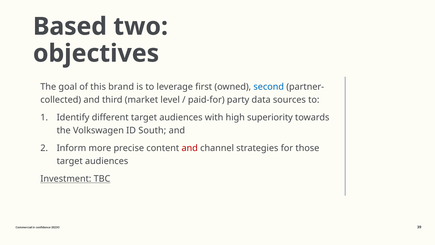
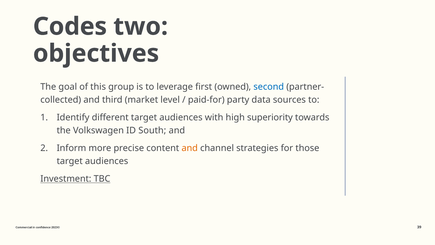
Based: Based -> Codes (70, 26)
brand: brand -> group (121, 87)
and colour: red -> orange (190, 148)
